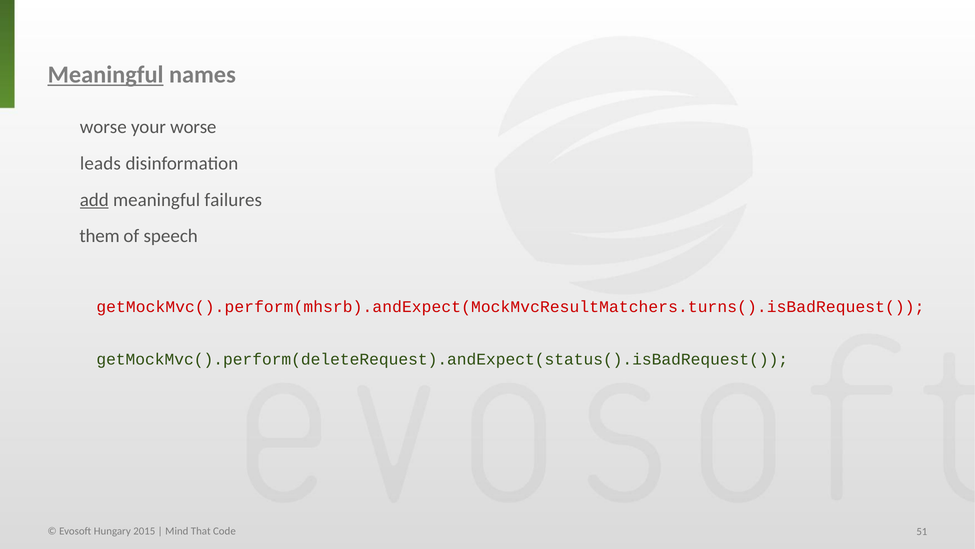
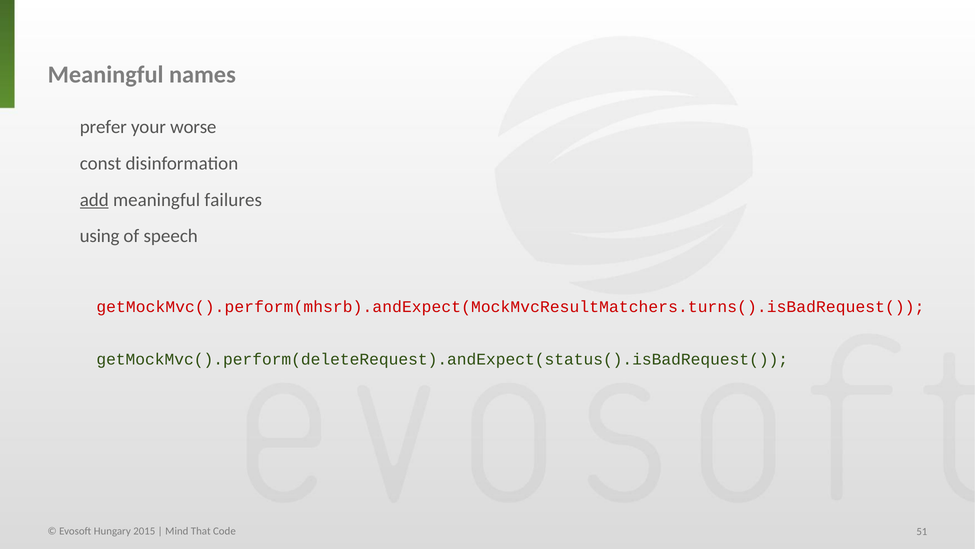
Meaningful underline: present -> none (106, 75)
worse: worse -> prefer (103, 127)
leads: leads -> const (101, 163)
them: them -> using (100, 236)
